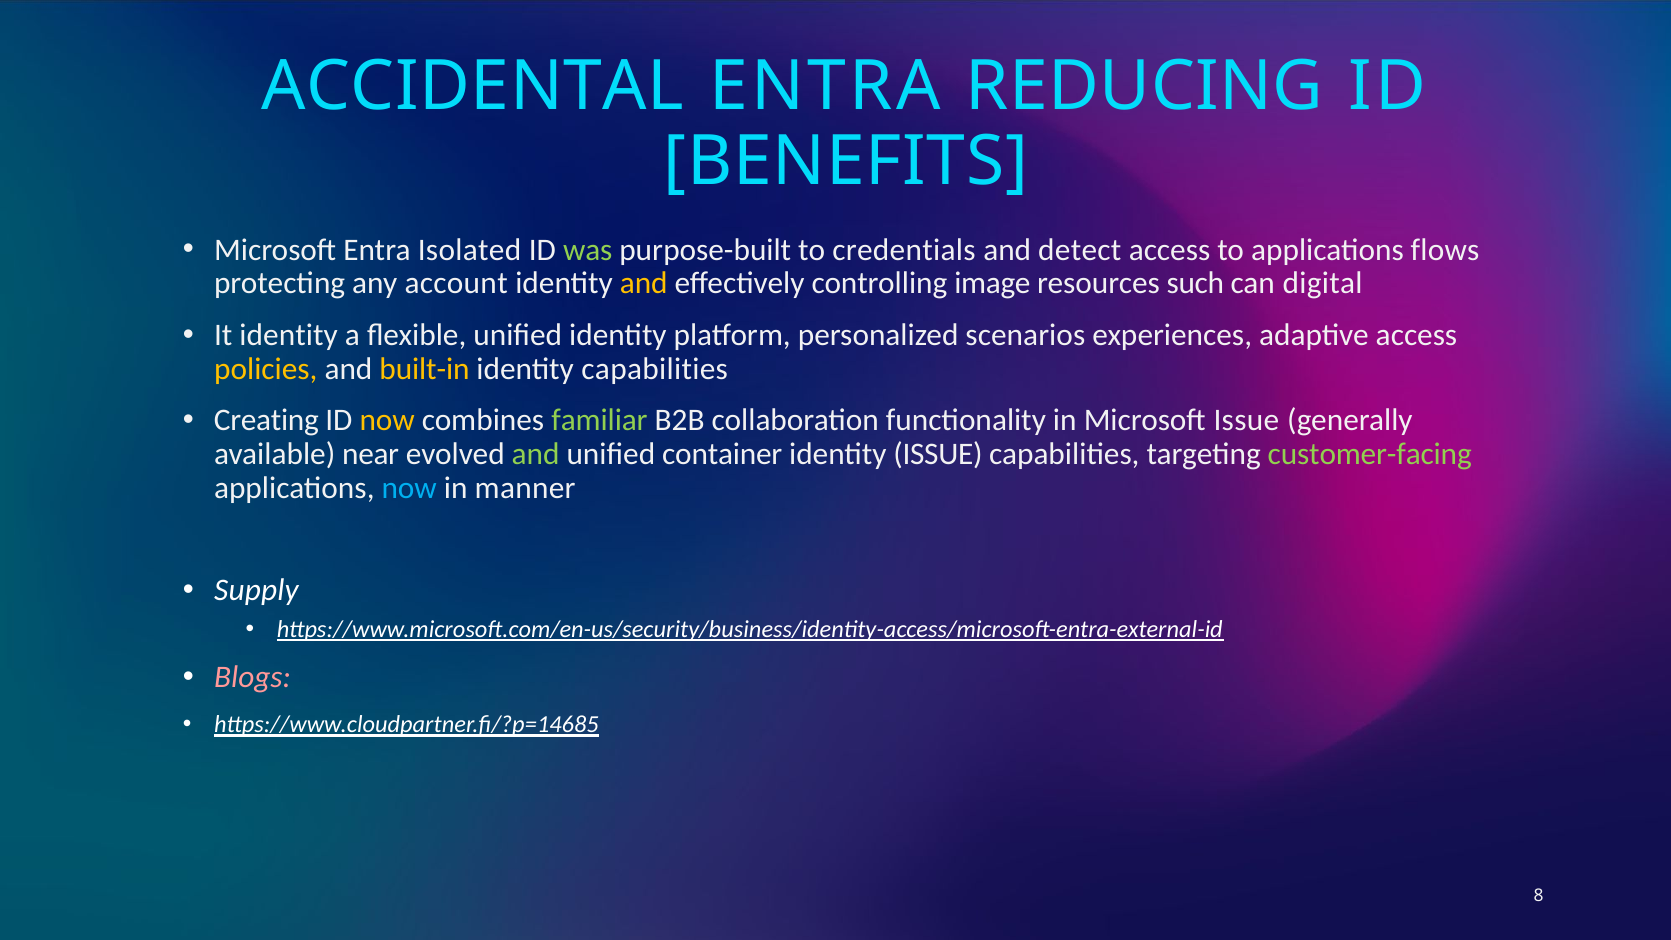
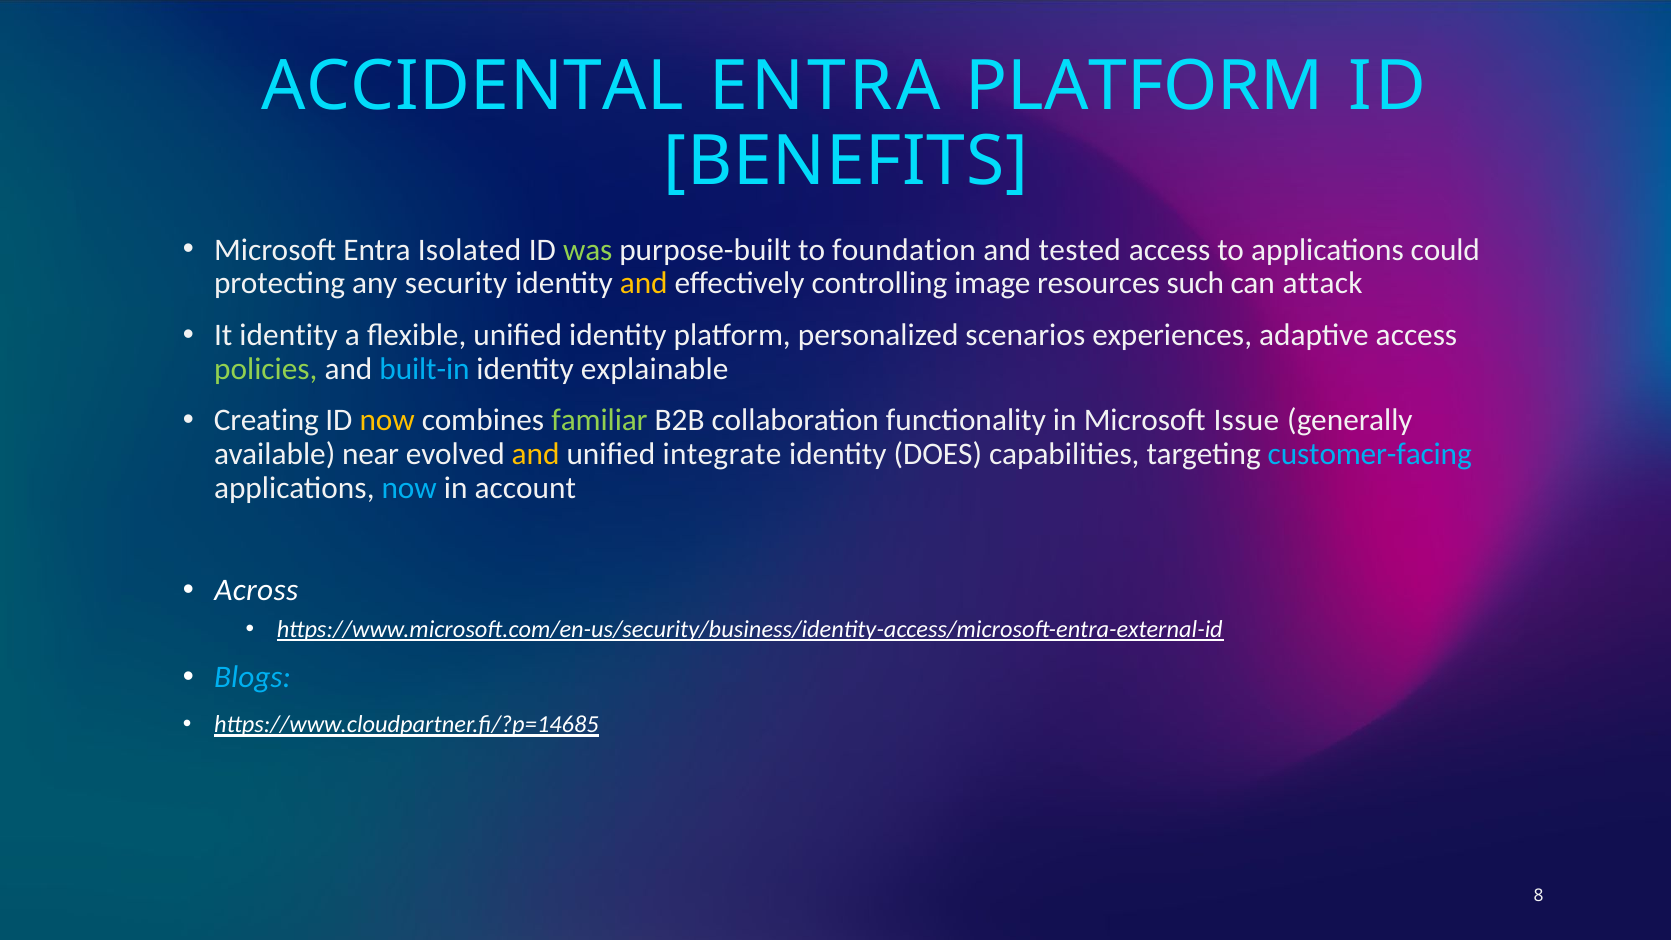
ENTRA REDUCING: REDUCING -> PLATFORM (1145, 87)
credentials: credentials -> foundation (904, 250)
detect: detect -> tested (1080, 250)
flows: flows -> could (1445, 250)
account: account -> security (456, 284)
digital: digital -> attack (1323, 284)
policies colour: yellow -> light green (266, 369)
built-in colour: yellow -> light blue (424, 369)
identity capabilities: capabilities -> explainable (655, 369)
and colour: light green -> yellow (536, 454)
container: container -> integrate (722, 454)
identity ISSUE: ISSUE -> DOES (938, 454)
customer-facing colour: light green -> light blue (1370, 454)
manner: manner -> account (525, 488)
Supply: Supply -> Across (256, 590)
Blogs colour: pink -> light blue (253, 677)
